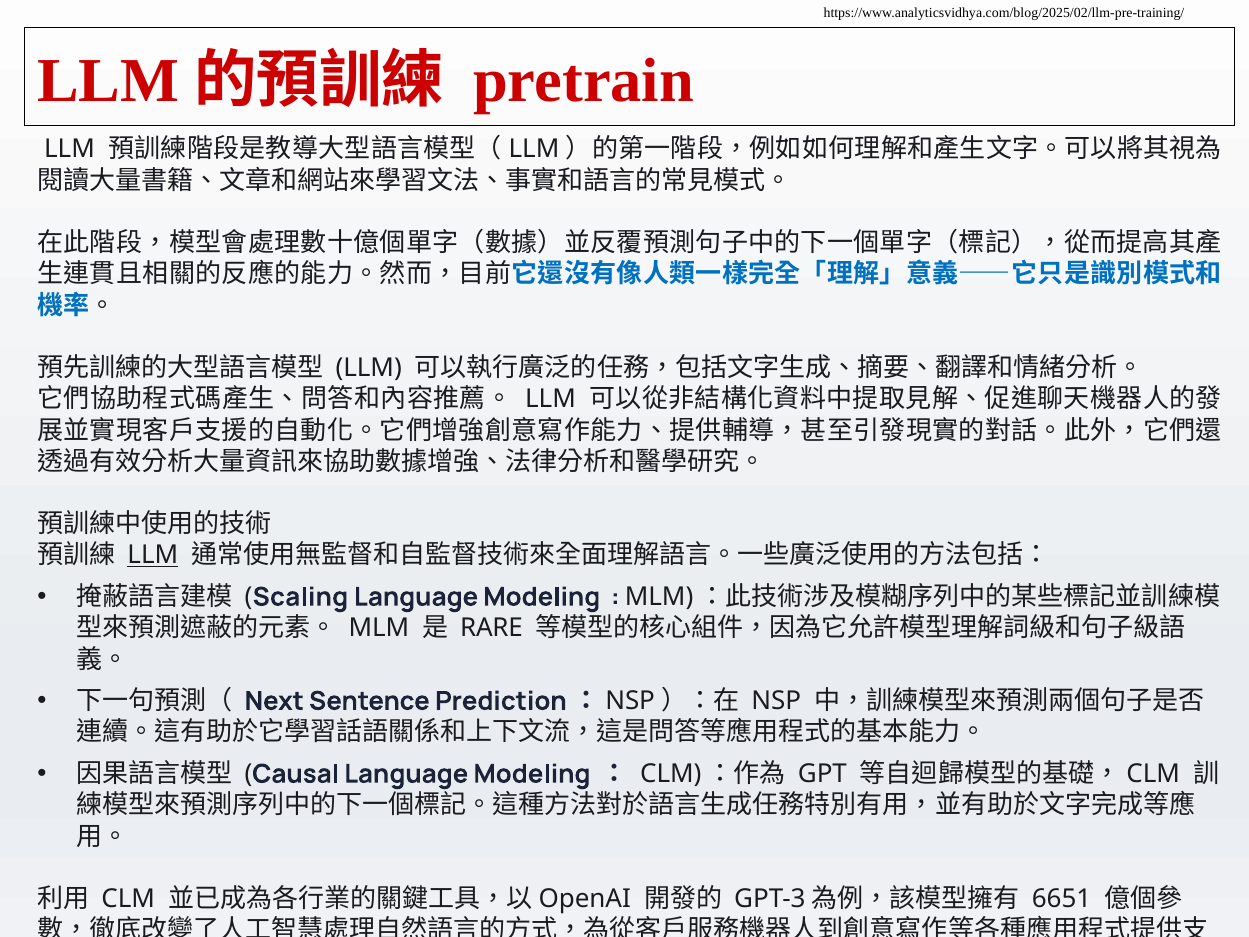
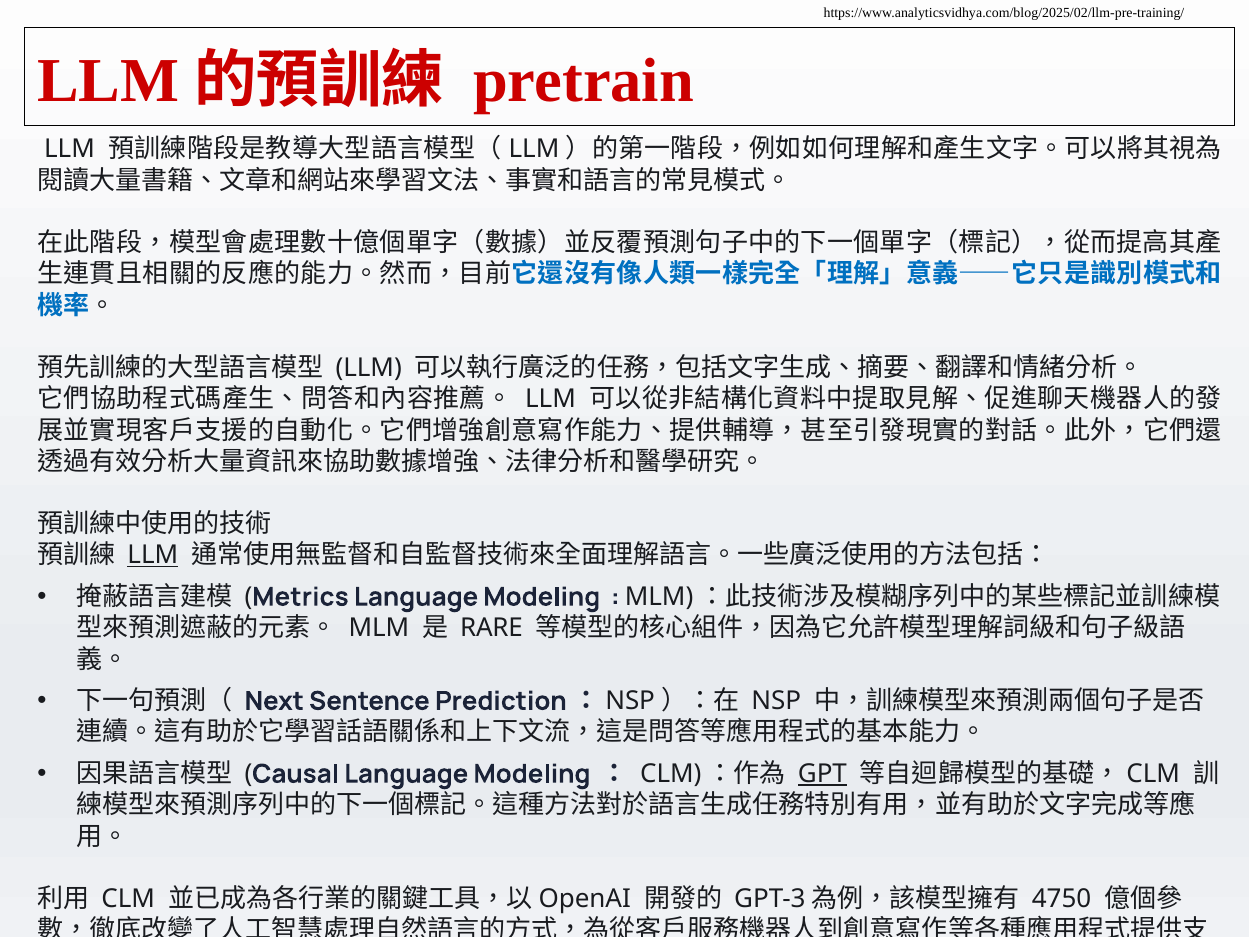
Scaling: Scaling -> Metrics (300, 597)
GPT underline: none -> present (822, 774)
6651: 6651 -> 4750 (1062, 899)
